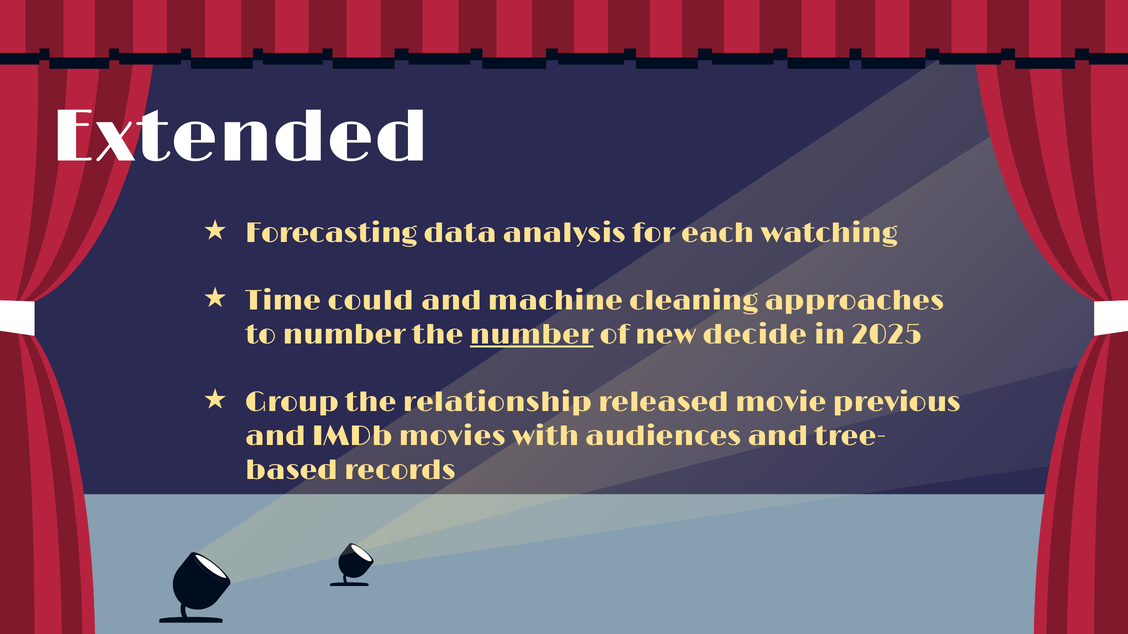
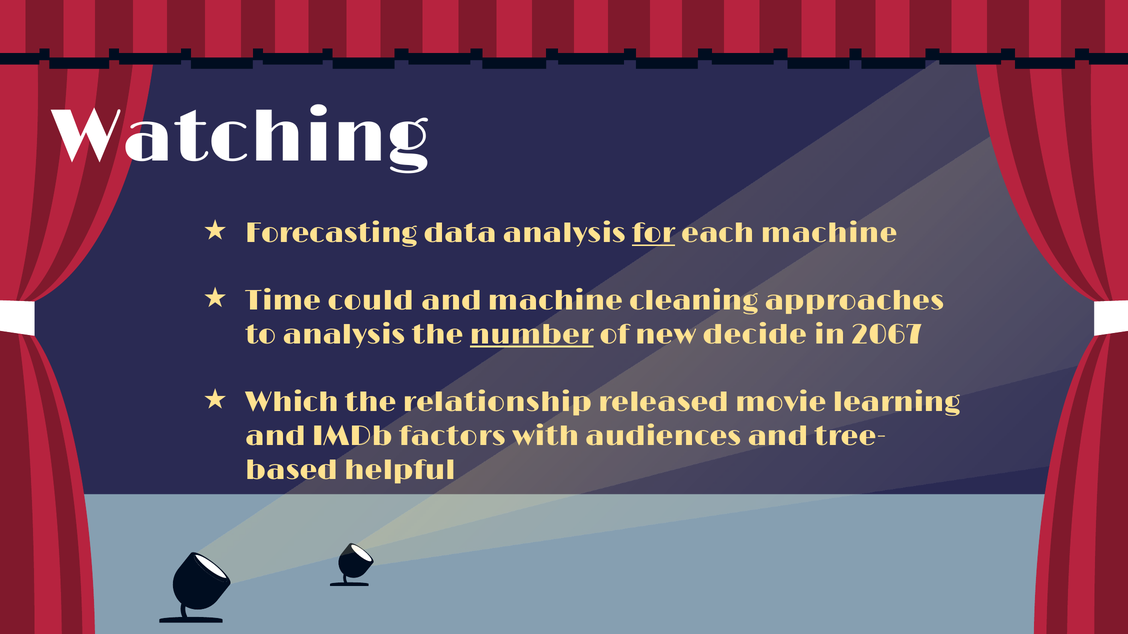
Extended: Extended -> Watching (240, 137)
for underline: none -> present (654, 233)
each watching: watching -> machine (829, 233)
to number: number -> analysis (344, 335)
2025: 2025 -> 2067 (887, 335)
Group: Group -> Which (292, 402)
previous: previous -> learning (897, 402)
movies: movies -> factors (452, 436)
records: records -> helpful (400, 470)
